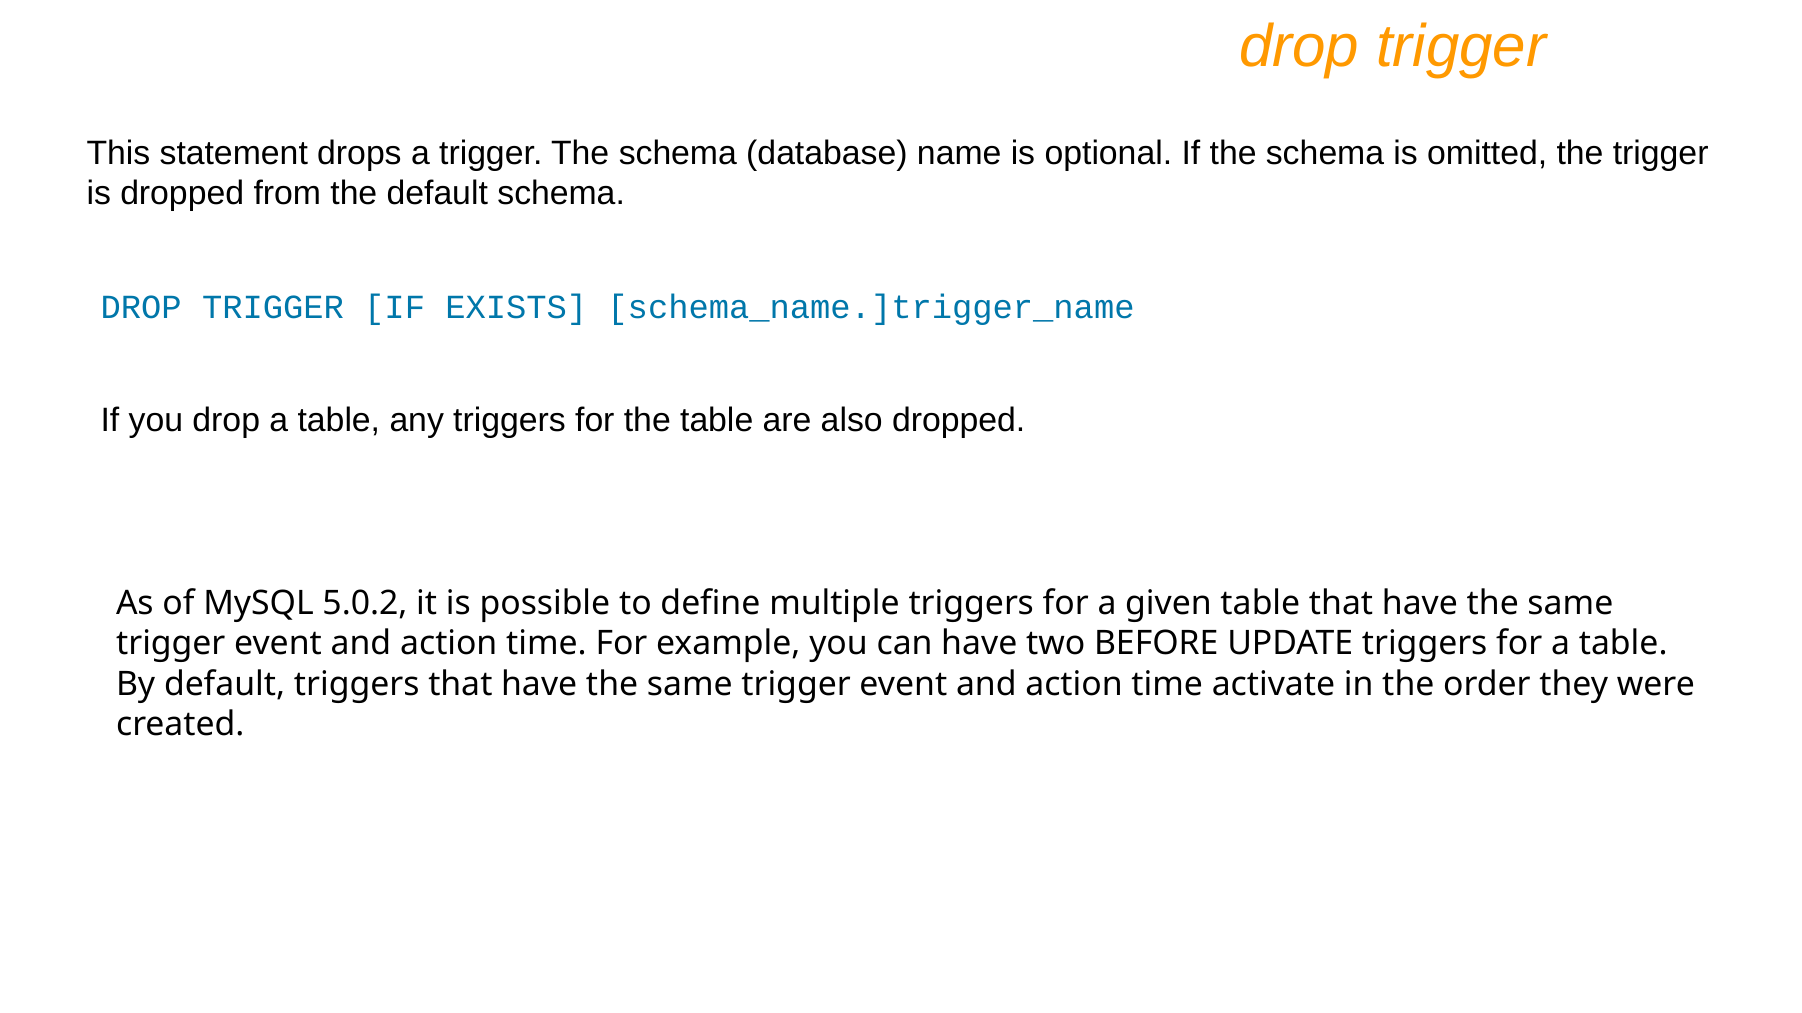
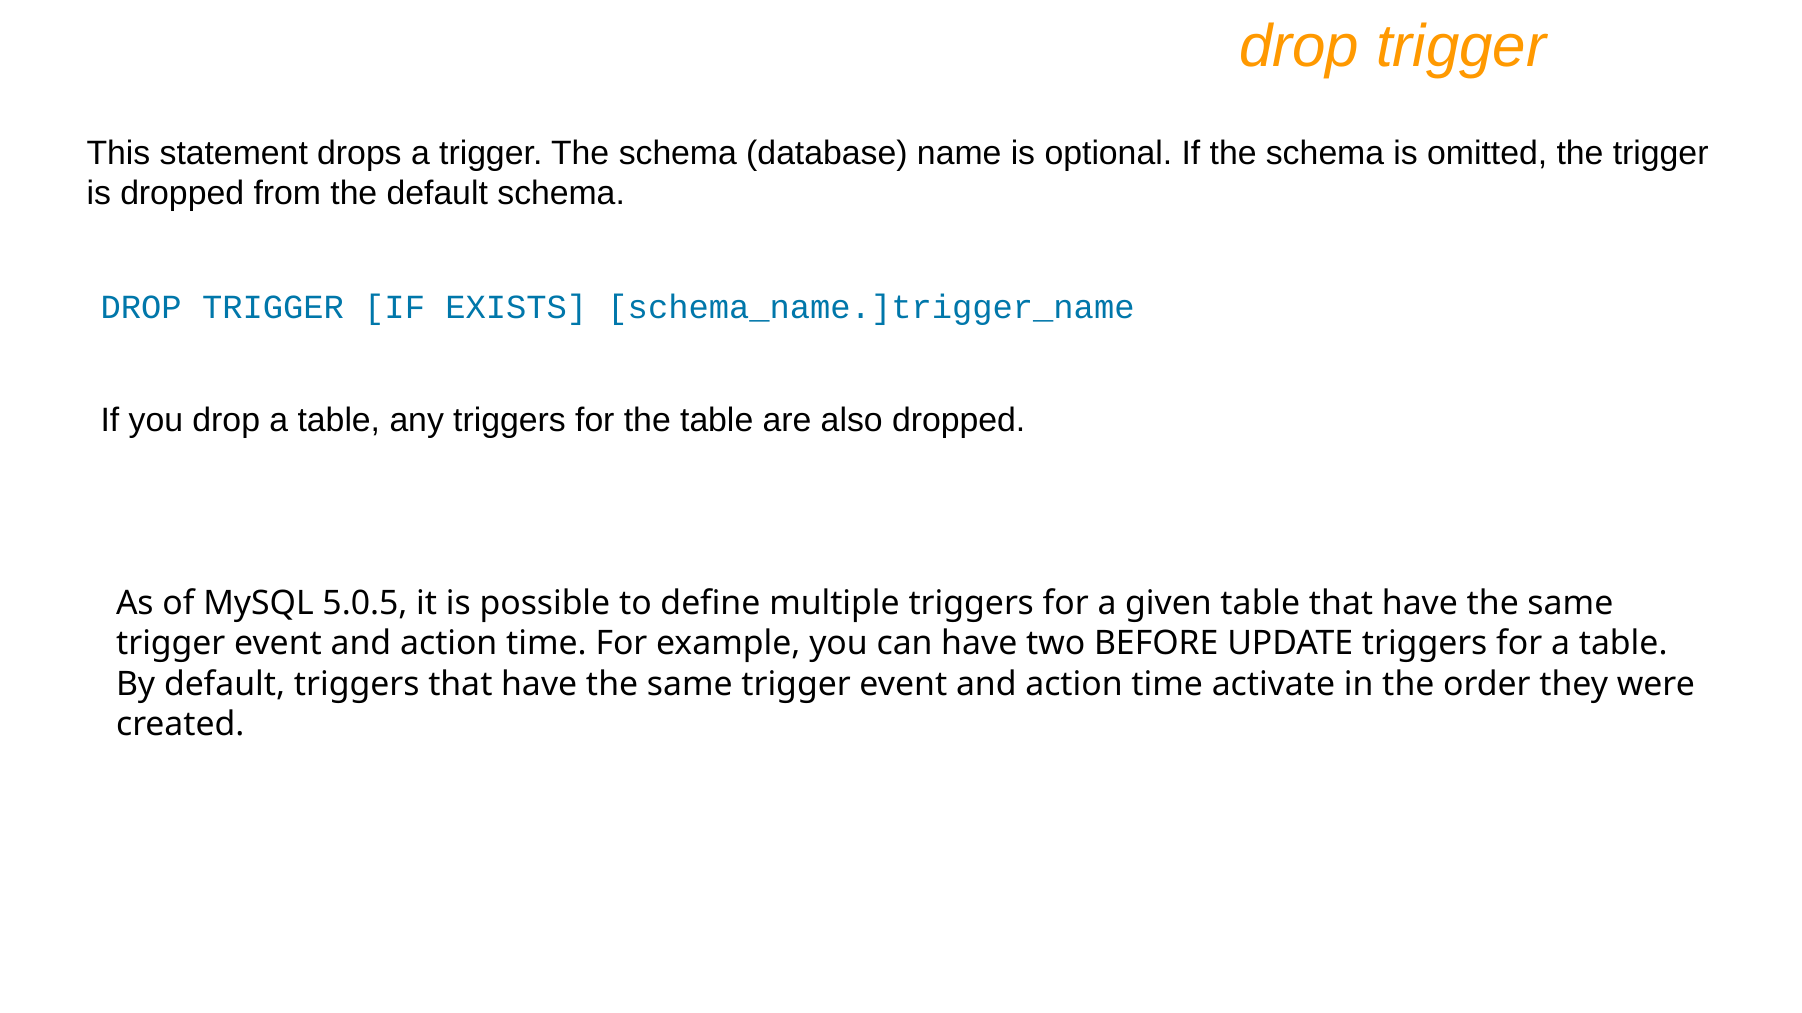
5.0.2: 5.0.2 -> 5.0.5 (365, 604)
